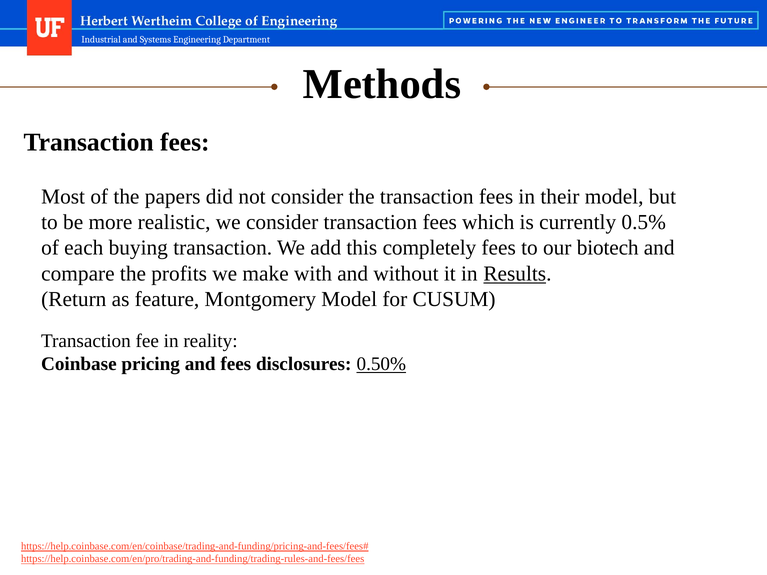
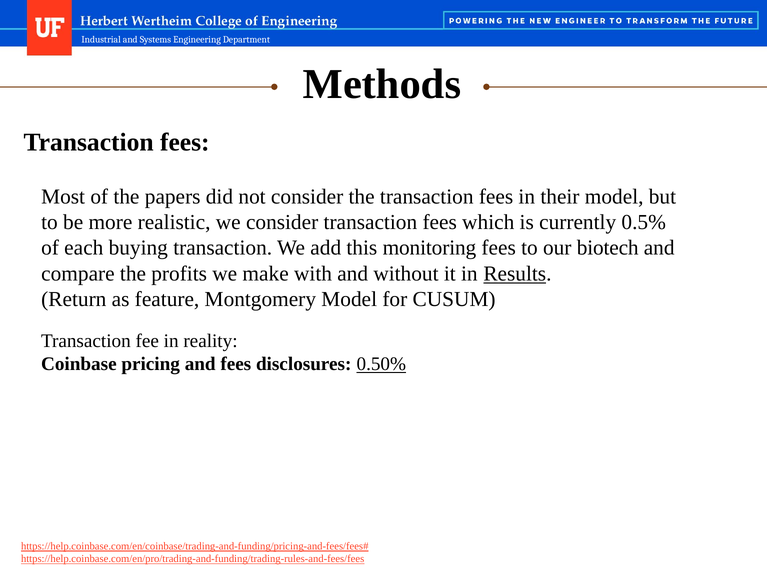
completely: completely -> monitoring (429, 248)
